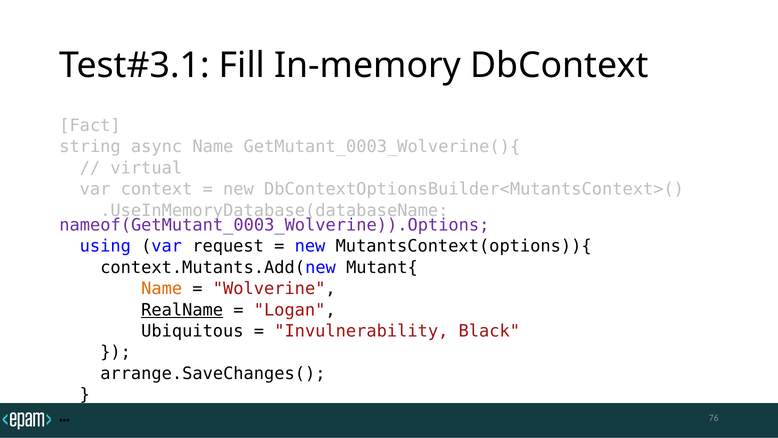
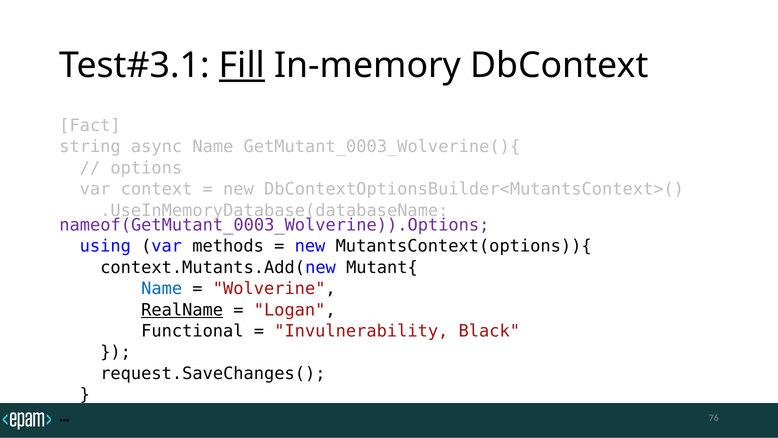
Fill underline: none -> present (242, 65)
virtual: virtual -> options (146, 168)
request: request -> methods (228, 246)
Name colour: orange -> blue (162, 289)
Ubiquitous: Ubiquitous -> Functional (192, 331)
arrange.SaveChanges(: arrange.SaveChanges( -> request.SaveChanges( (213, 373)
